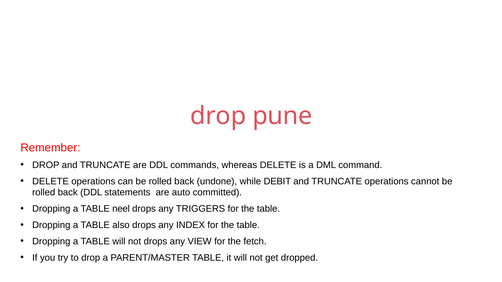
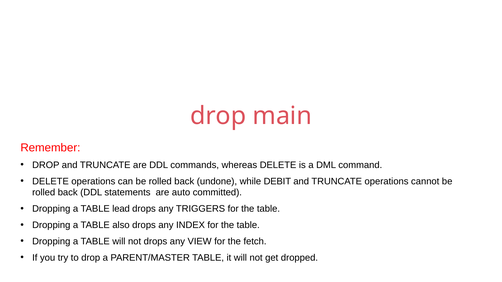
pune: pune -> main (282, 116)
neel: neel -> lead (121, 209)
